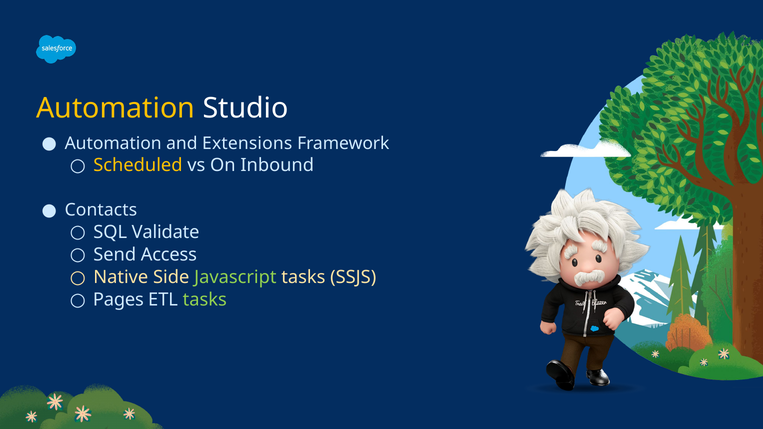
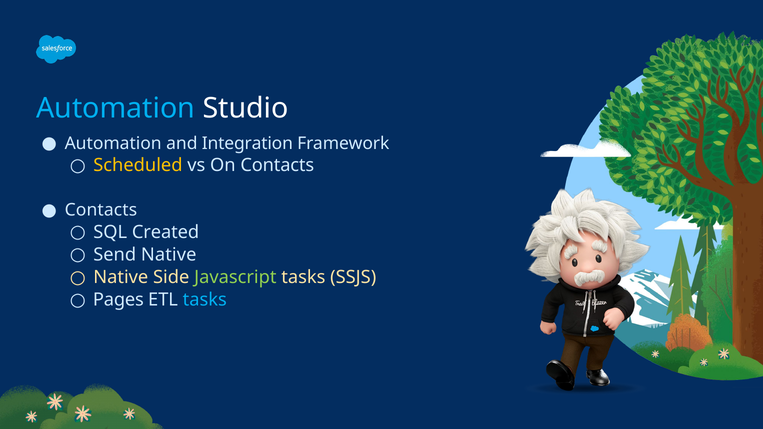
Automation colour: yellow -> light blue (116, 108)
Extensions: Extensions -> Integration (247, 143)
On Inbound: Inbound -> Contacts (277, 166)
Validate: Validate -> Created (166, 232)
Send Access: Access -> Native (169, 255)
tasks colour: light green -> light blue (205, 300)
